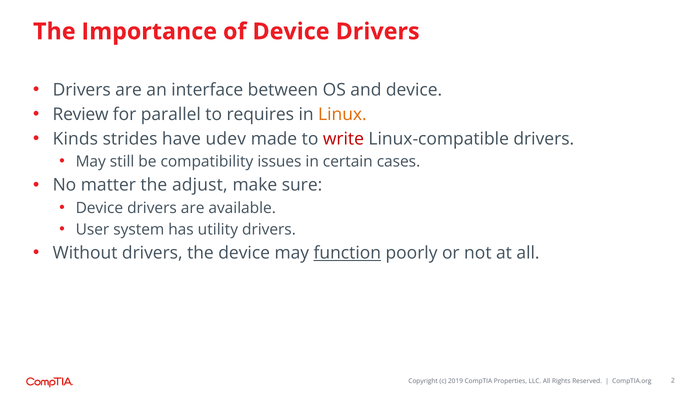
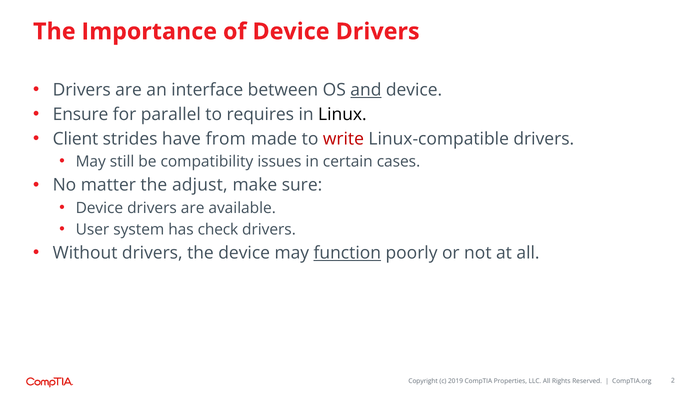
and underline: none -> present (366, 90)
Review: Review -> Ensure (81, 114)
Linux colour: orange -> black (342, 114)
Kinds: Kinds -> Client (76, 139)
udev: udev -> from (226, 139)
utility: utility -> check (218, 229)
